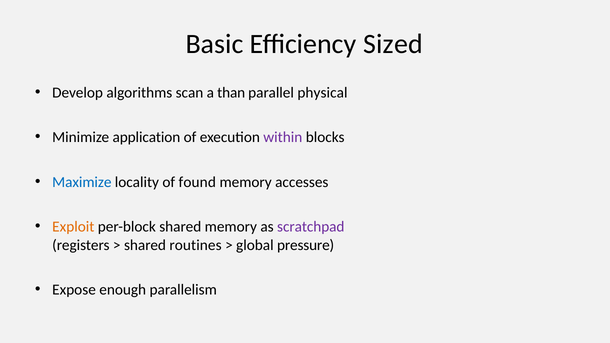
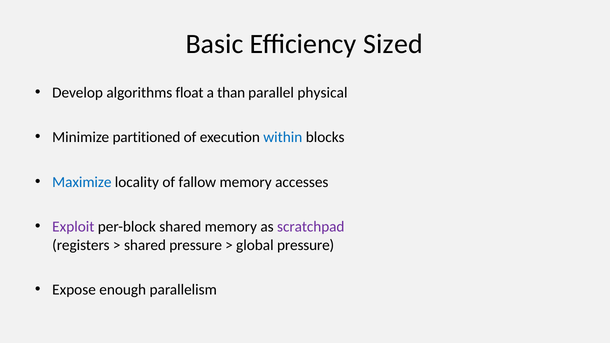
scan: scan -> float (190, 93)
application: application -> partitioned (146, 137)
within colour: purple -> blue (283, 137)
found: found -> fallow (197, 182)
Exploit colour: orange -> purple (73, 227)
shared routines: routines -> pressure (196, 245)
